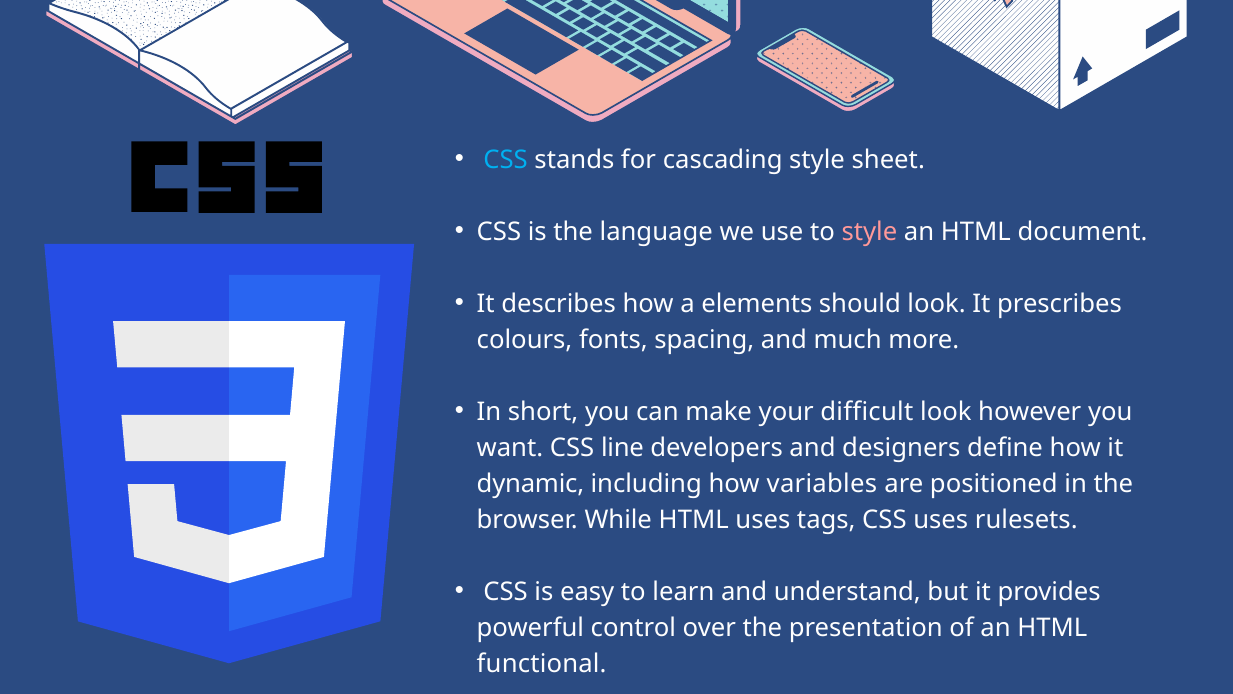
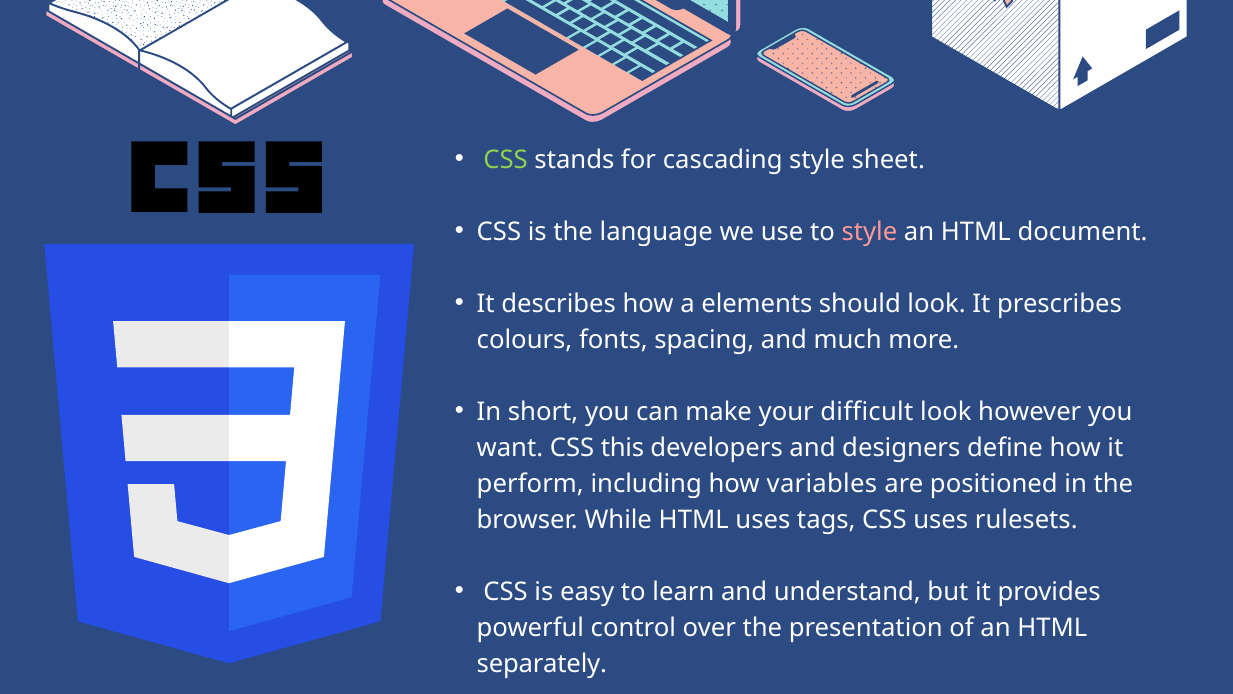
CSS colour: light blue -> light green (506, 160)
line: line -> this (622, 448)
dynamic: dynamic -> perform (530, 484)
functional: functional -> separately (542, 663)
